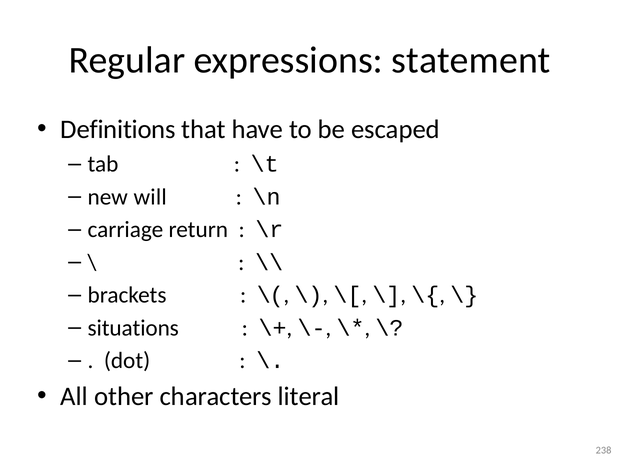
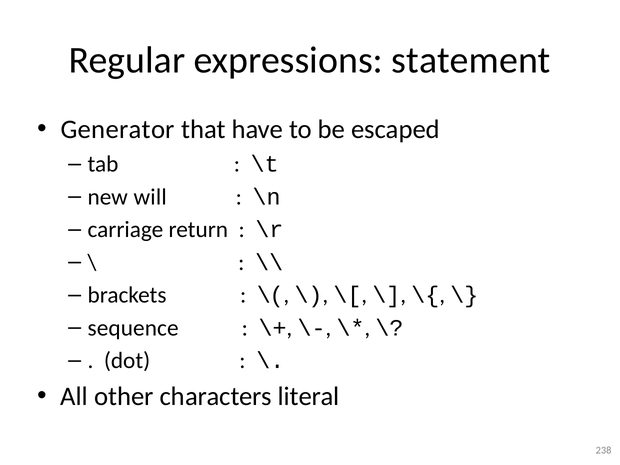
Definitions: Definitions -> Generator (118, 129)
situations: situations -> sequence (133, 328)
